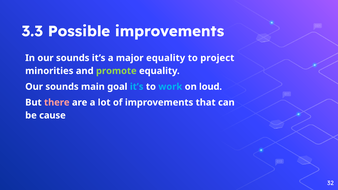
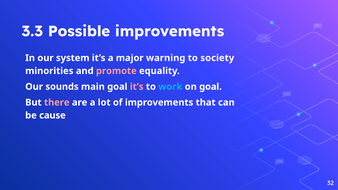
In our sounds: sounds -> system (73, 58)
major equality: equality -> warning (166, 58)
project: project -> society (217, 58)
promote colour: light green -> pink (116, 71)
it’s colour: light blue -> pink (137, 87)
on loud: loud -> goal (210, 87)
